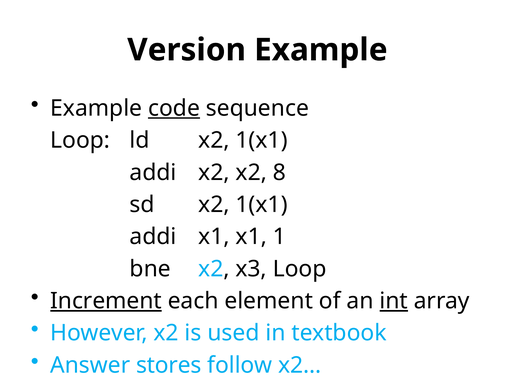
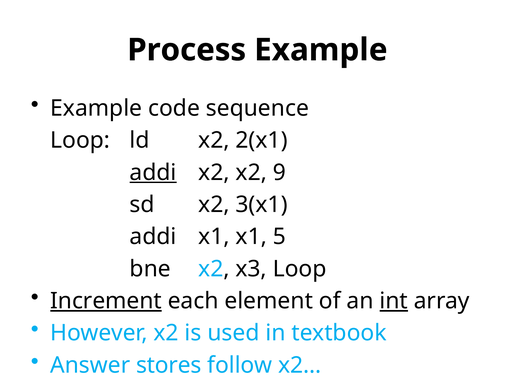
Version: Version -> Process (187, 50)
code underline: present -> none (174, 108)
1(x1: 1(x1 -> 2(x1 (262, 140)
addi underline: none -> present (153, 172)
8: 8 -> 9 (279, 172)
1(x1: 1(x1 -> 3(x1 (262, 204)
1: 1 -> 5 (279, 236)
